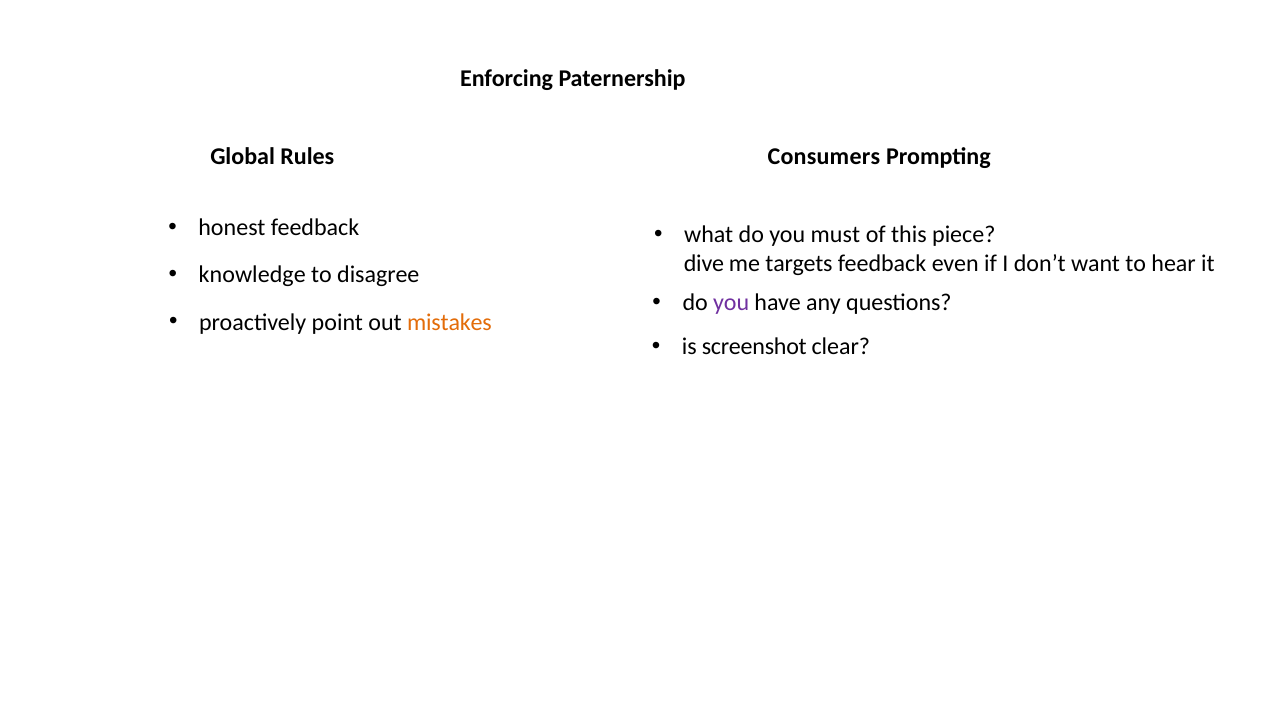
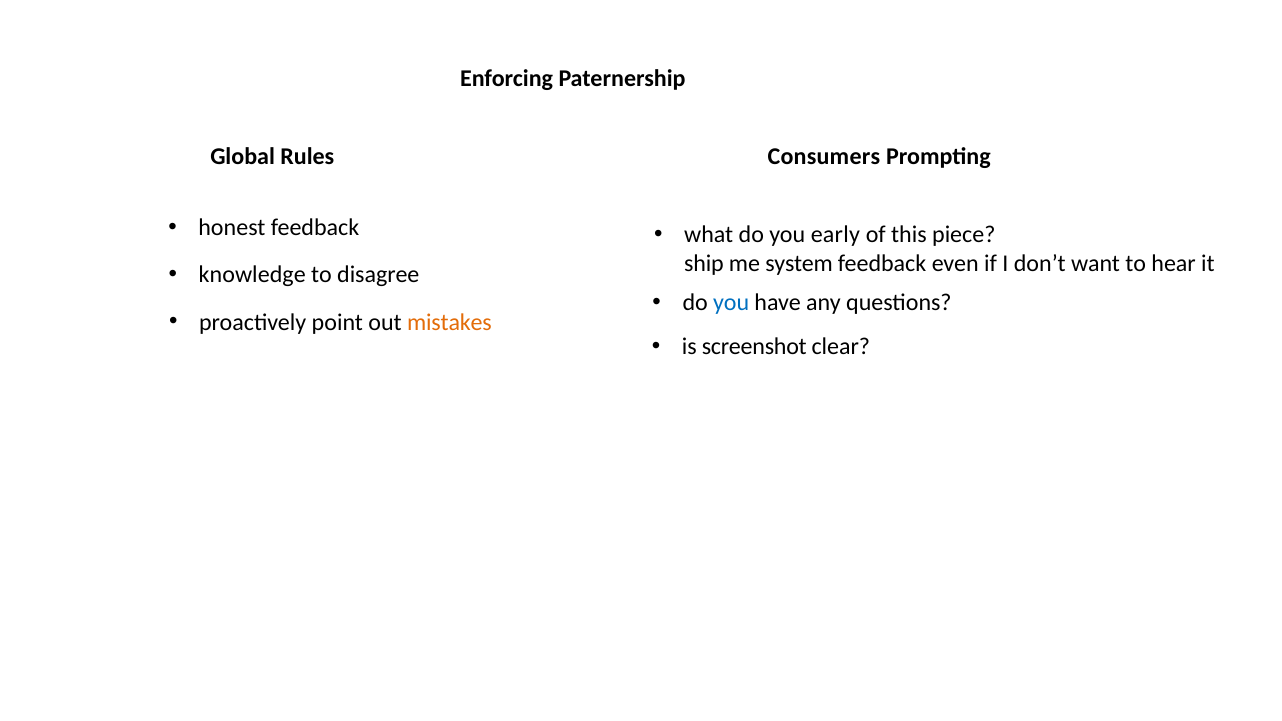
must: must -> early (835, 235)
dive: dive -> ship (704, 263)
targets: targets -> system (799, 263)
you colour: purple -> blue (731, 303)
